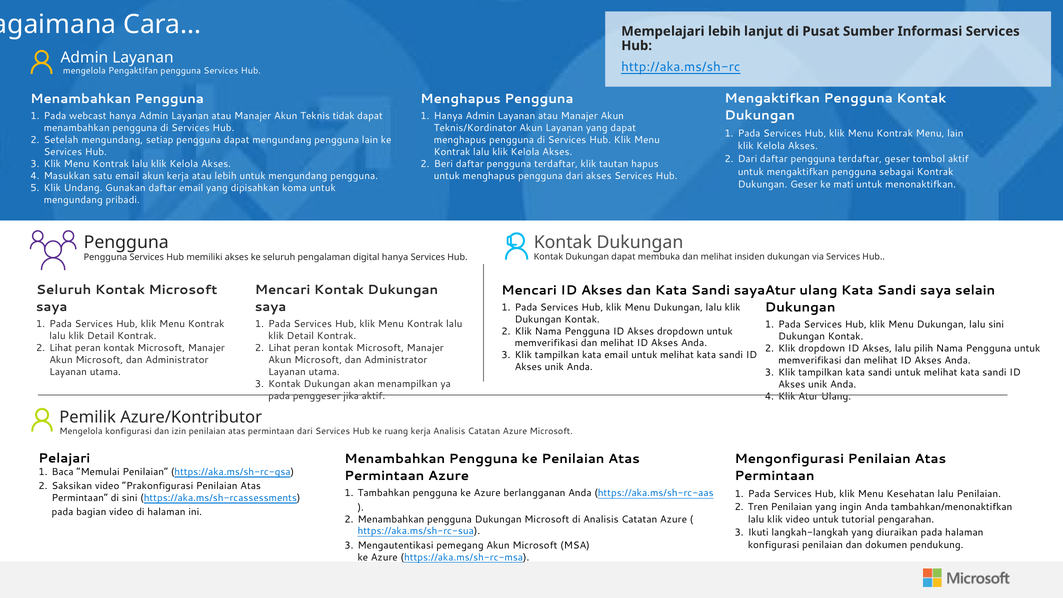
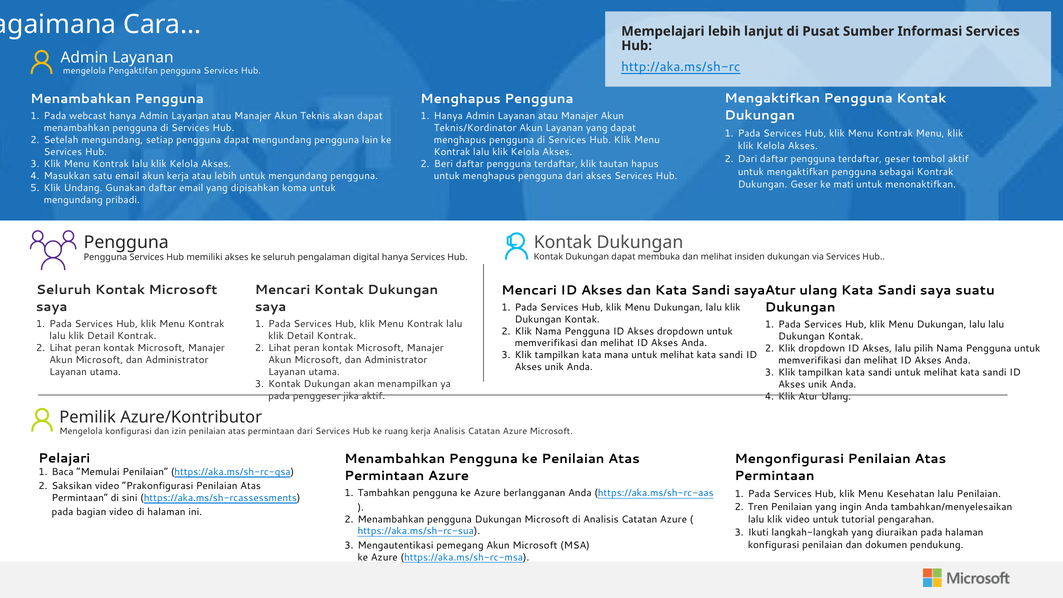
Teknis tidak: tidak -> akan (343, 116)
Menu lain: lain -> klik (955, 133)
selain: selain -> suatu (975, 290)
lalu sini: sini -> lalu (996, 324)
kata email: email -> mana (616, 355)
tambahkan/menonaktifkan: tambahkan/menonaktifkan -> tambahkan/menyelesaikan (952, 507)
